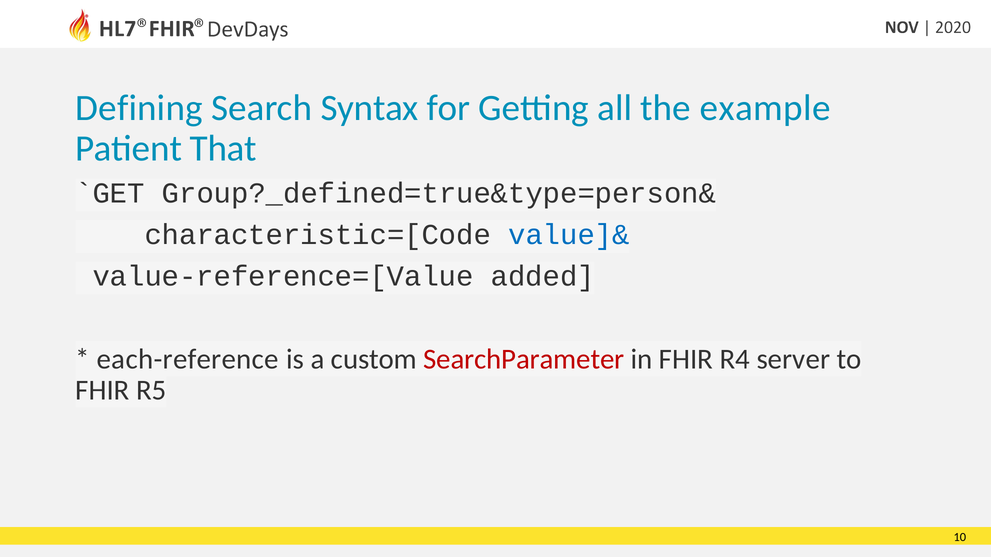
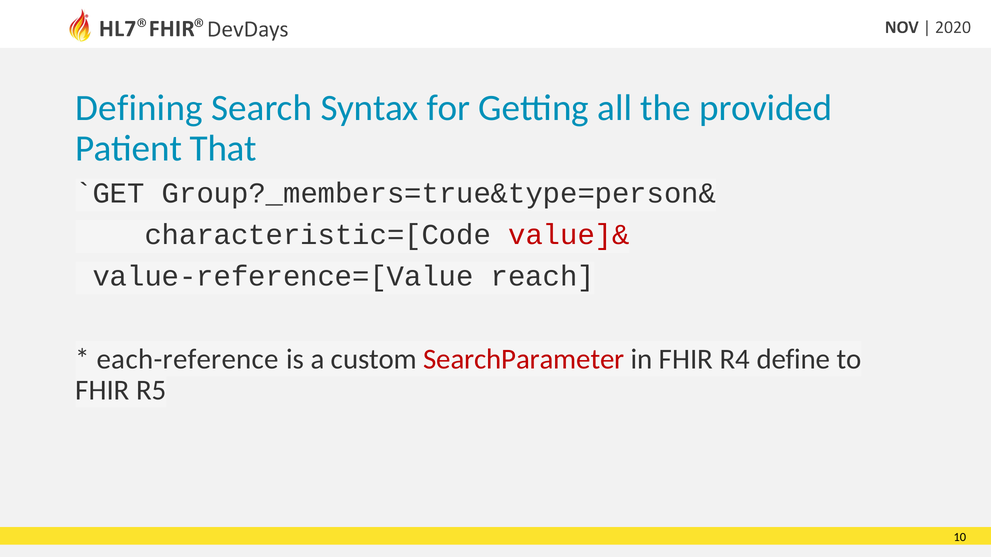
example: example -> provided (766, 108)
Group?_defined=true&type=person&: Group?_defined=true&type=person& -> Group?_members=true&type=person& (439, 193)
value]& colour: blue -> red (569, 235)
added: added -> reach (543, 276)
server: server -> define (793, 359)
